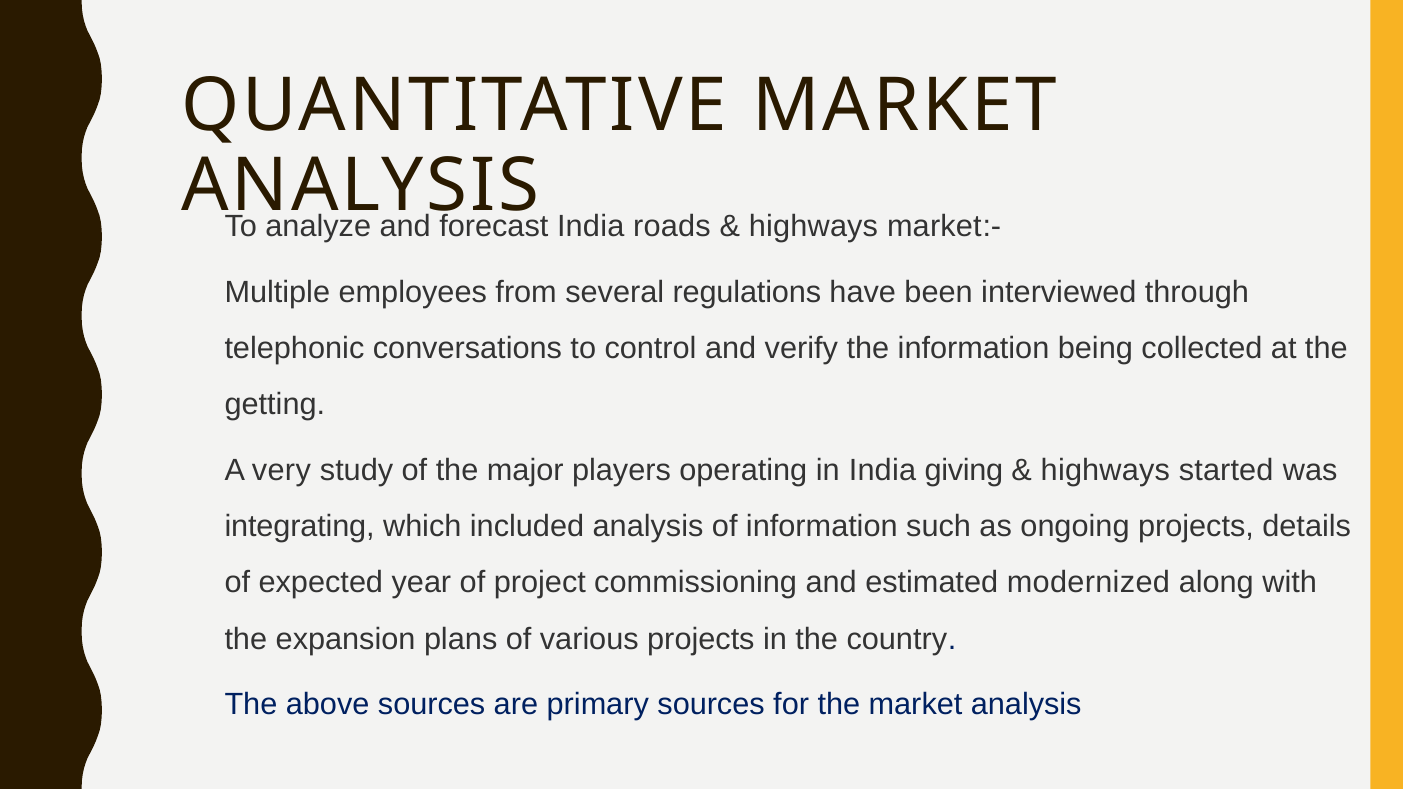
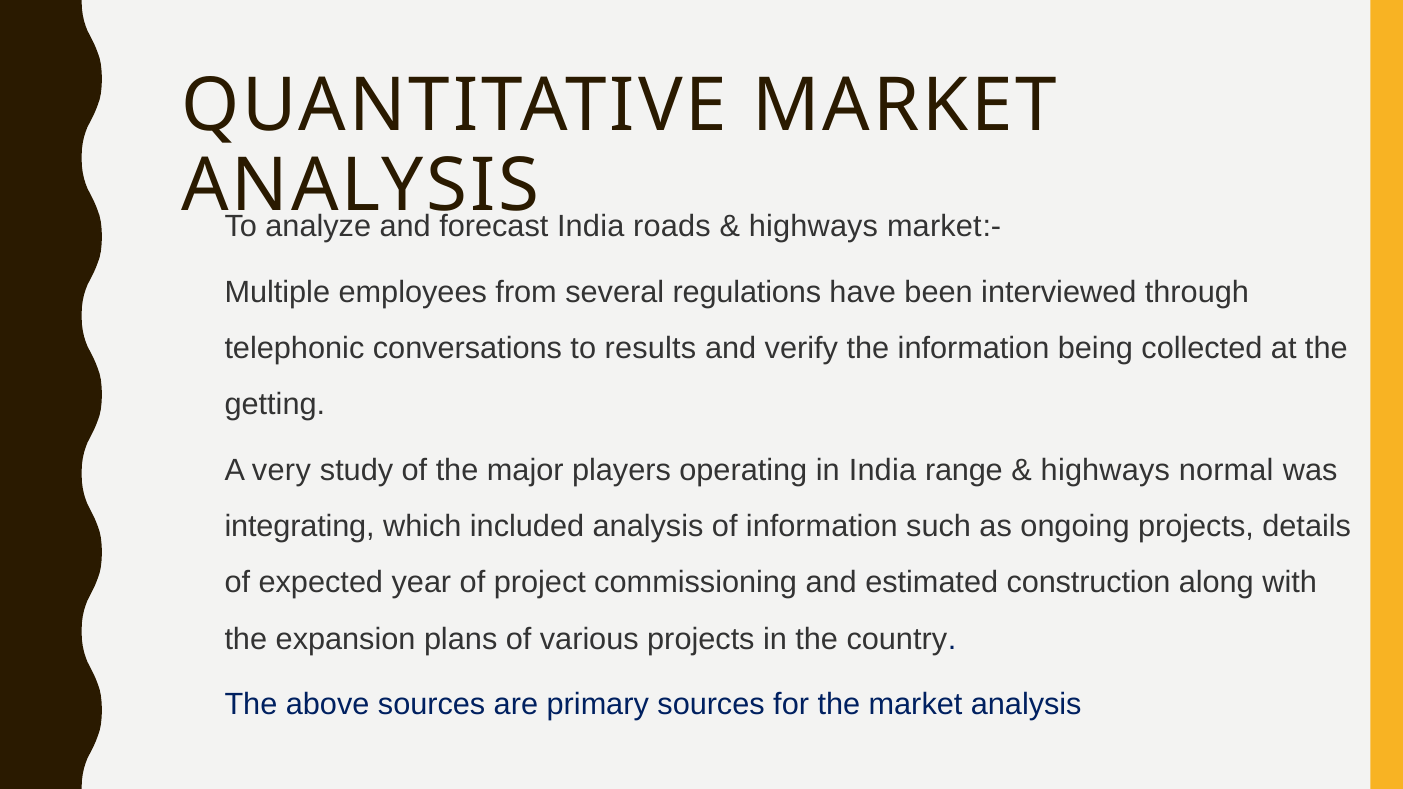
control: control -> results (650, 348)
giving: giving -> range (964, 470)
started: started -> normal (1226, 470)
modernized: modernized -> construction (1089, 583)
